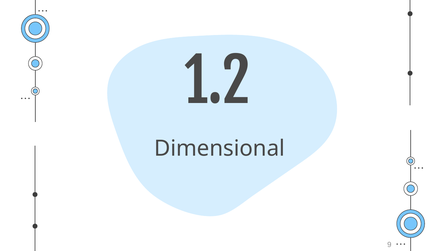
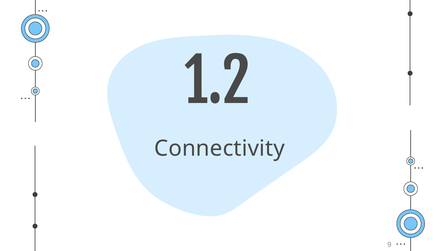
Dimensional: Dimensional -> Connectivity (219, 148)
